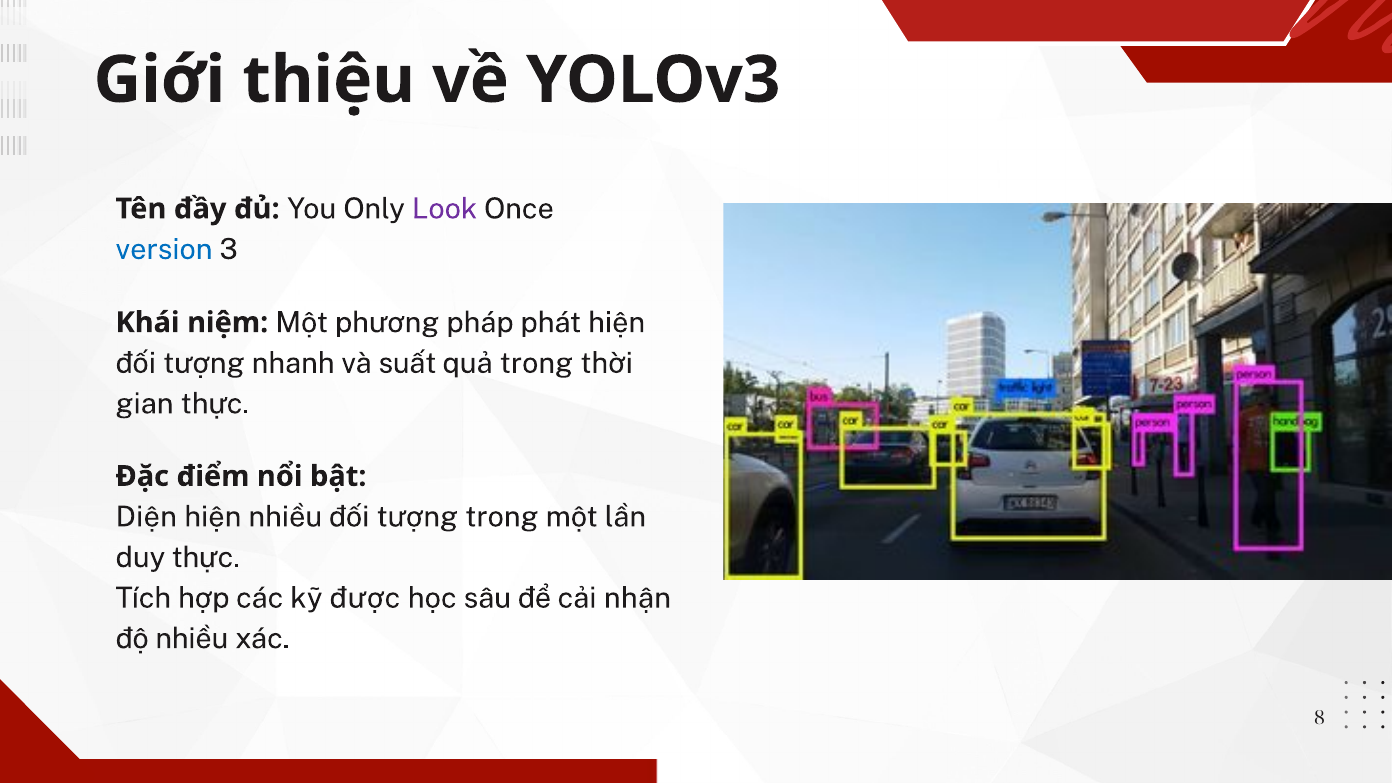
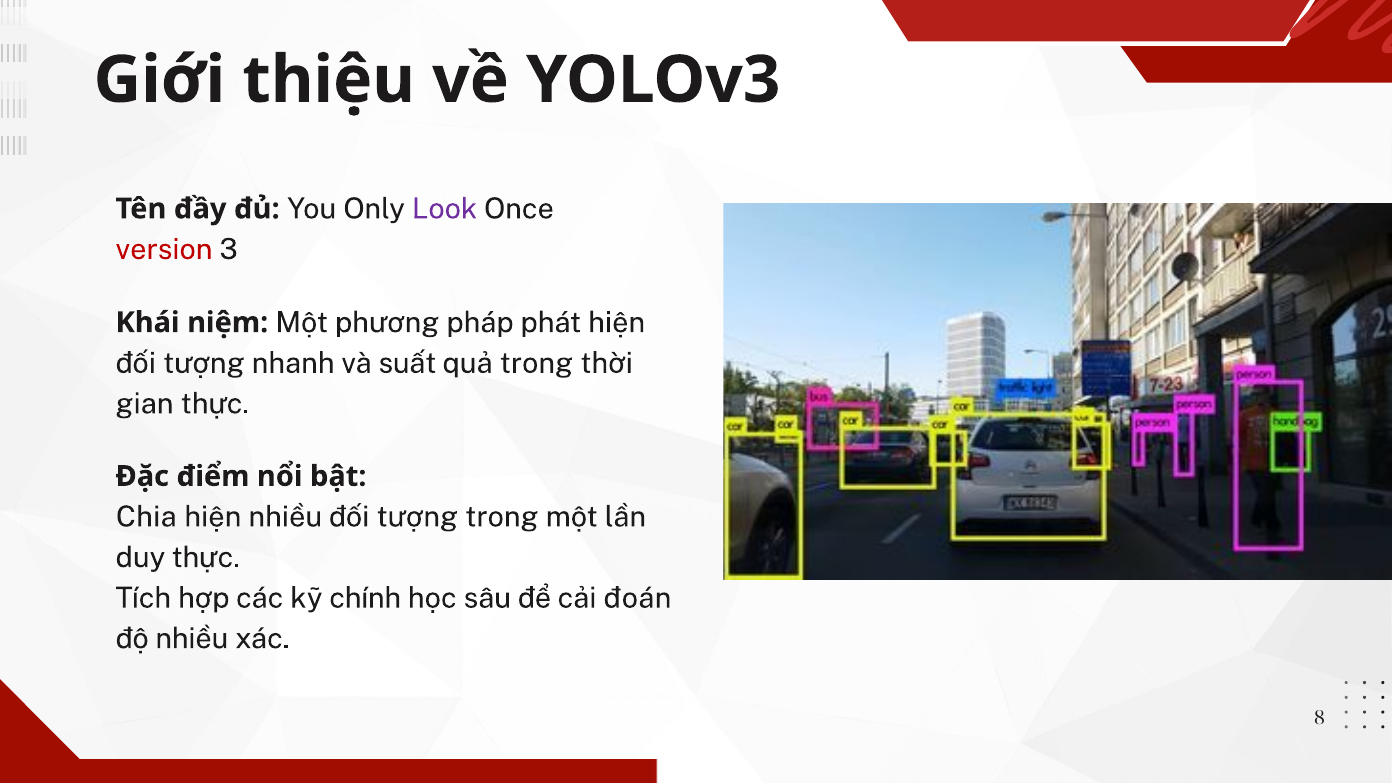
version colour: blue -> red (164, 249)
Diện: Diện -> Chia (146, 517)
được: được -> chính (365, 598)
nhận: nhận -> đoán (637, 598)
